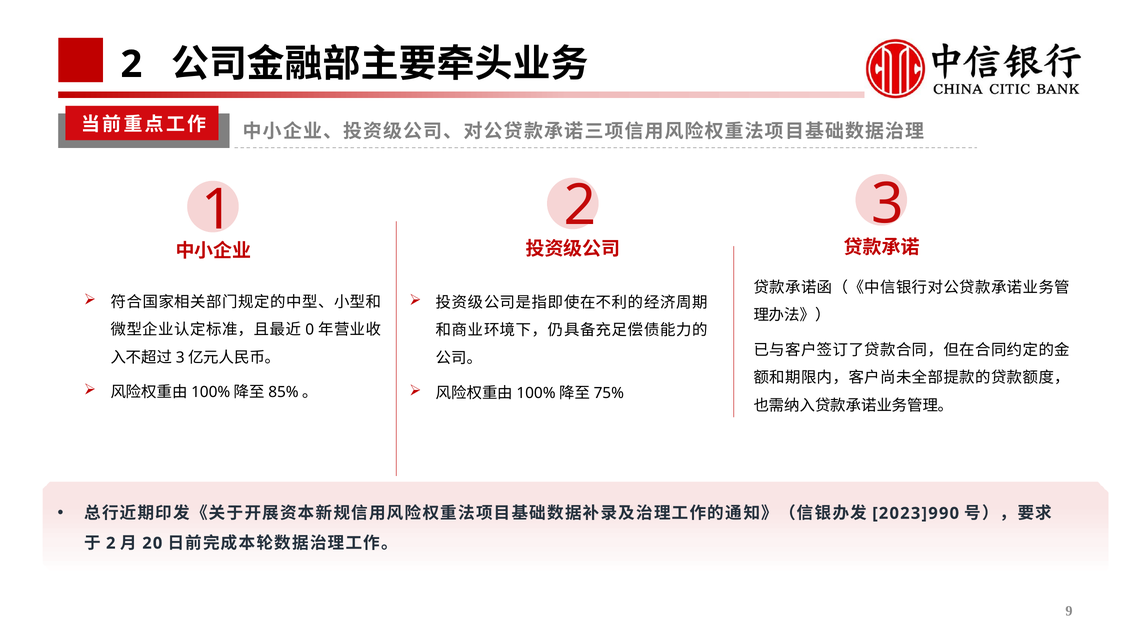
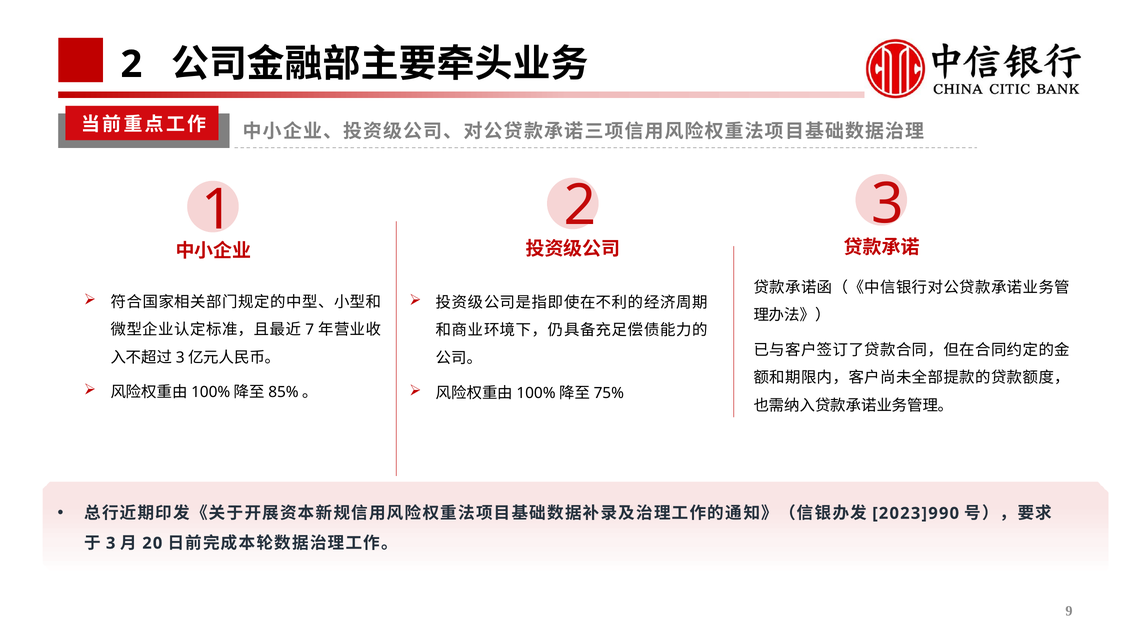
0: 0 -> 7 (310, 330)
2: 2 -> 3 (111, 543)
